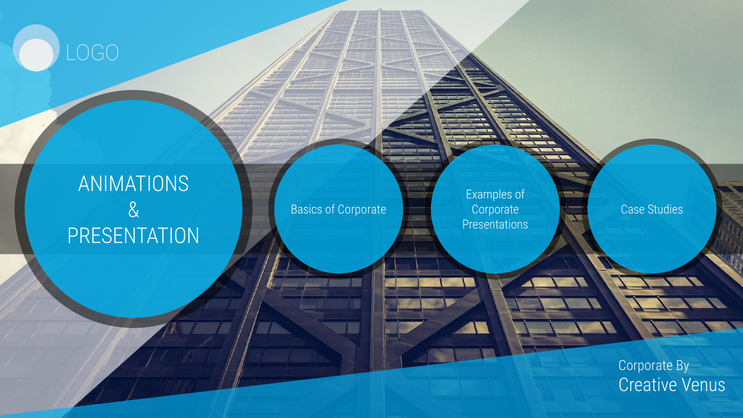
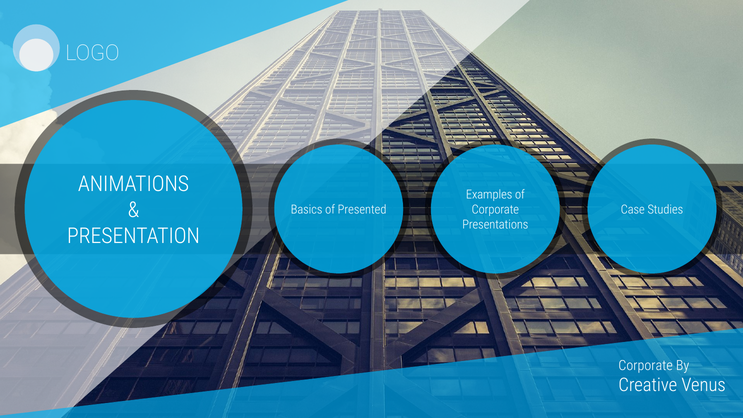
Basics of Corporate: Corporate -> Presented (362, 210)
